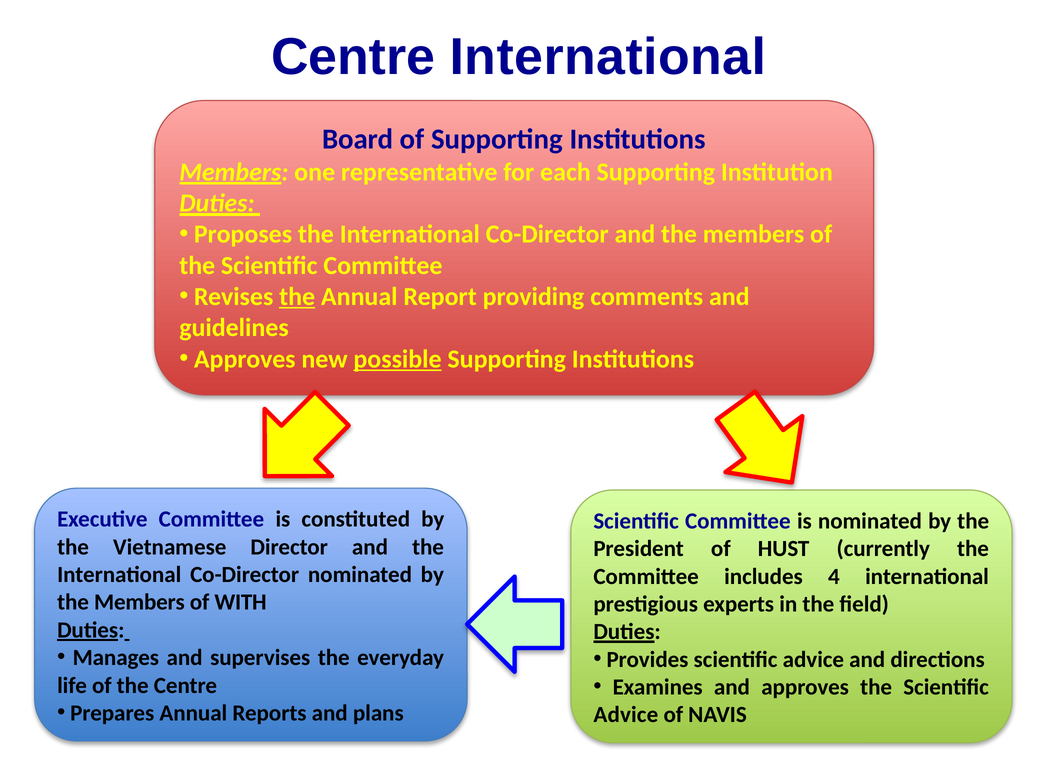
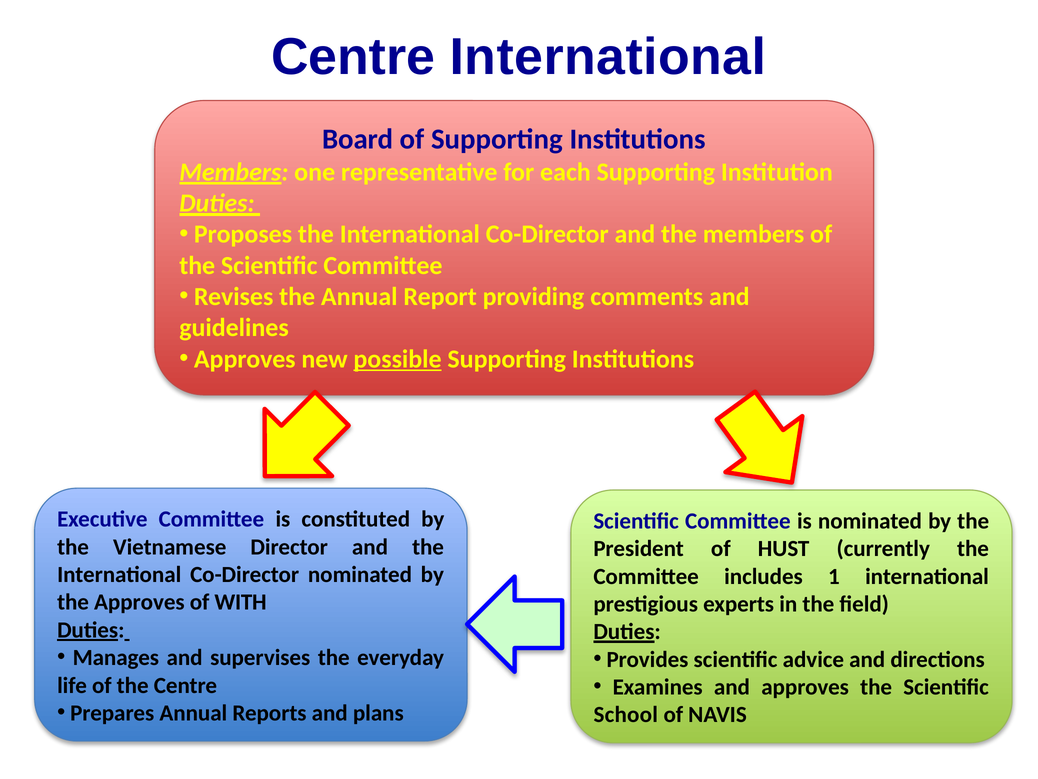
the underline: present -> none (297, 297)
4: 4 -> 1 (834, 576)
Members: Members -> Approves (139, 602)
Advice: Advice -> School (626, 714)
